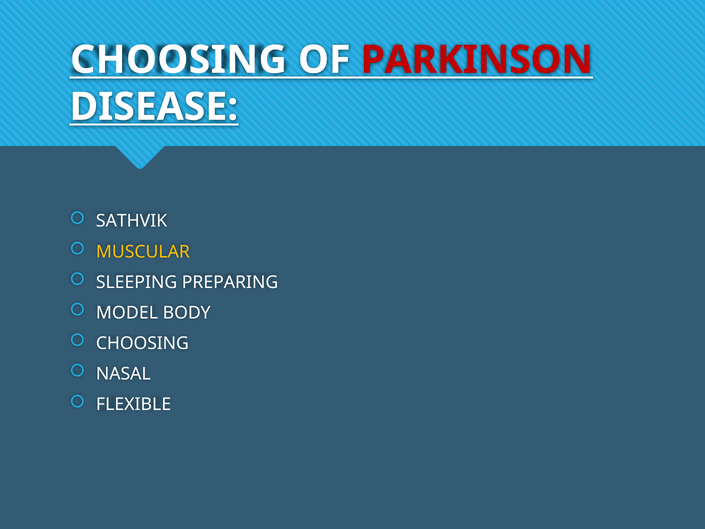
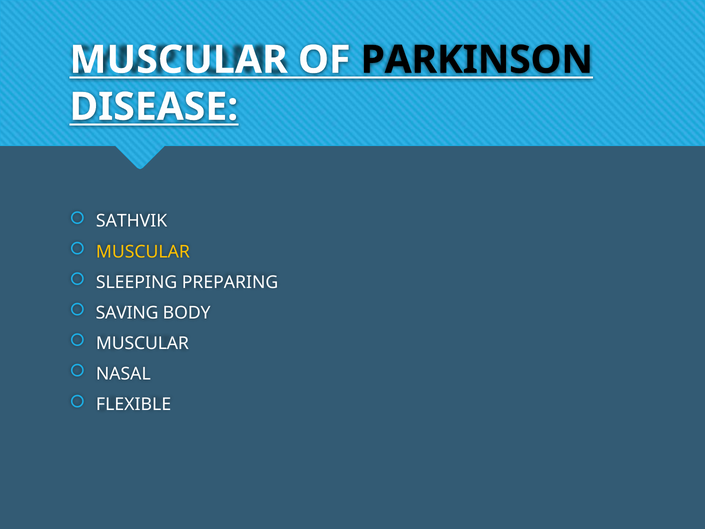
CHOOSING: CHOOSING -> MUSCULAR (179, 60)
PARKINSON colour: red -> black (477, 60)
MODEL: MODEL -> SAVING (127, 313)
CHOOSING: CHOOSING -> MUSCULAR (142, 343)
